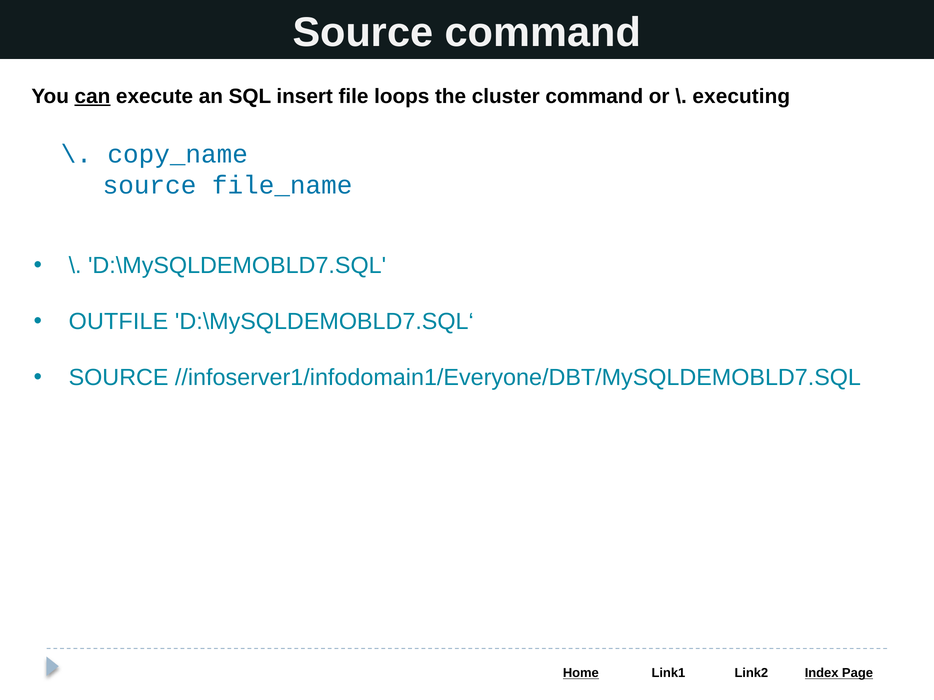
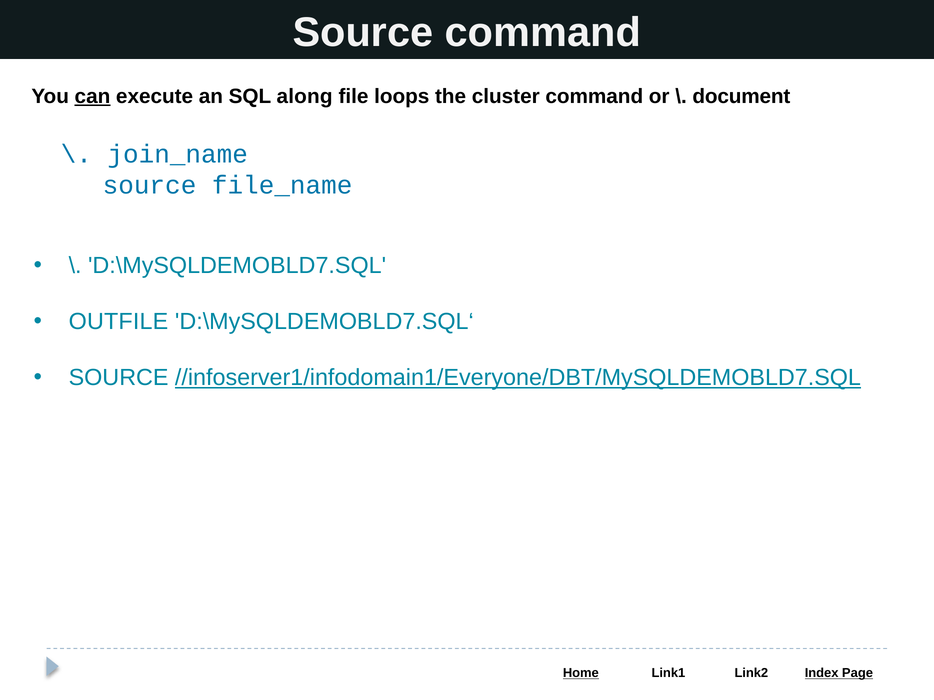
insert: insert -> along (305, 96)
executing: executing -> document (741, 96)
copy_name: copy_name -> join_name (178, 154)
//infoserver1/infodomain1/Everyone/DBT/MySQLDEMOBLD7.SQL underline: none -> present (518, 378)
